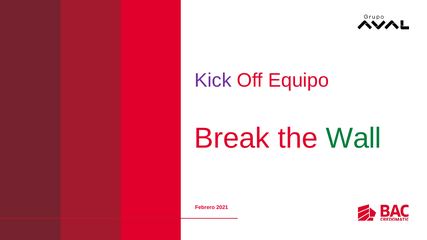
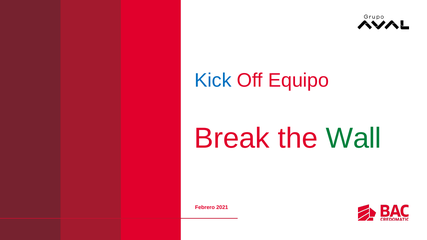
Kick colour: purple -> blue (213, 80)
